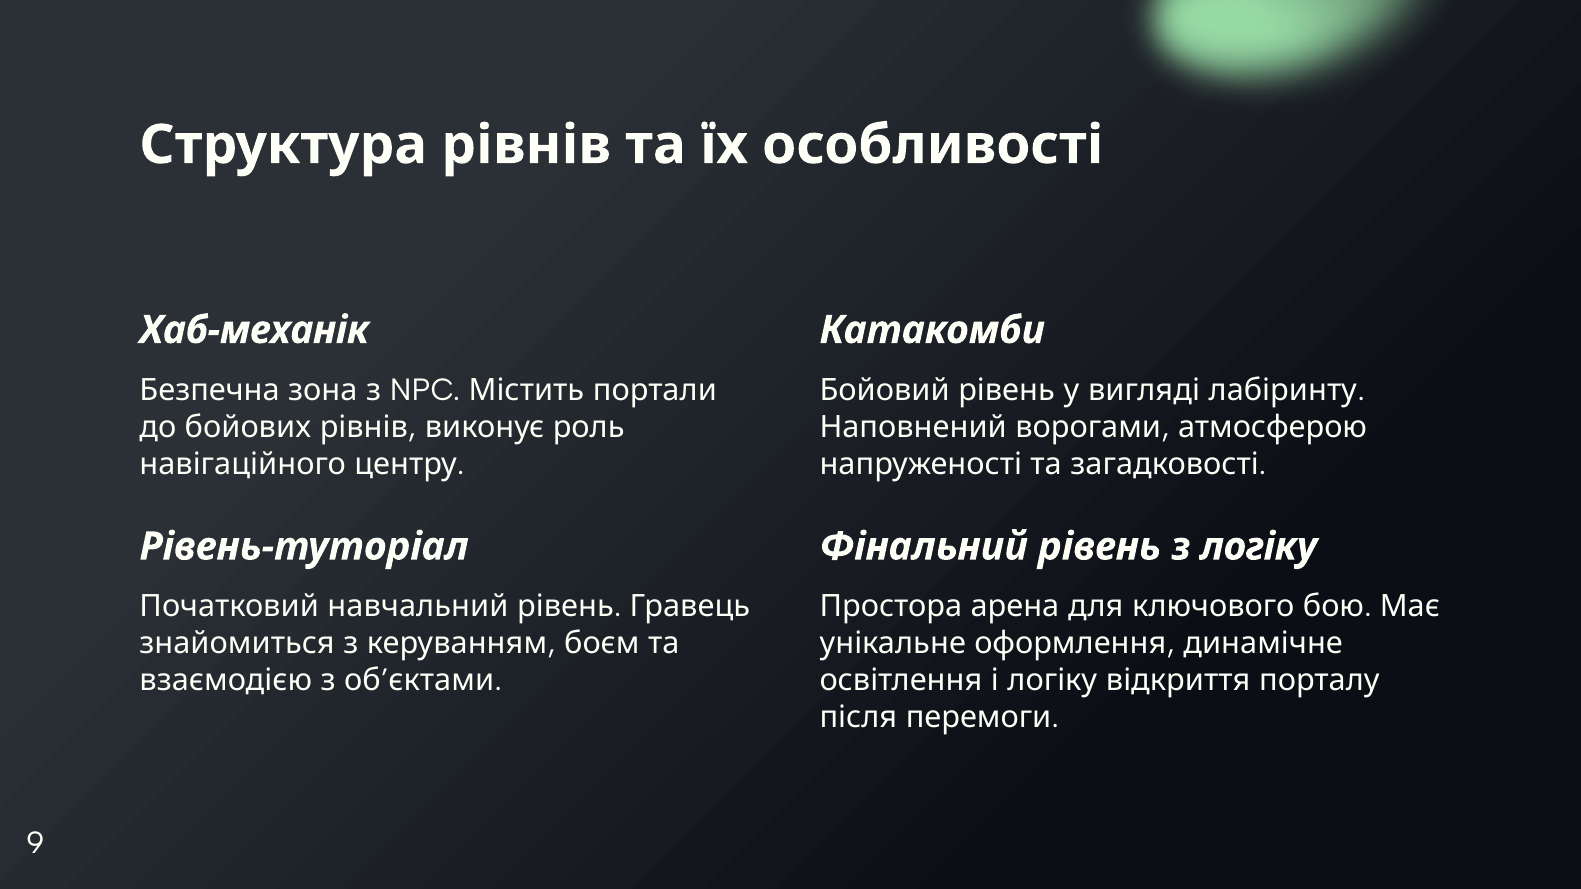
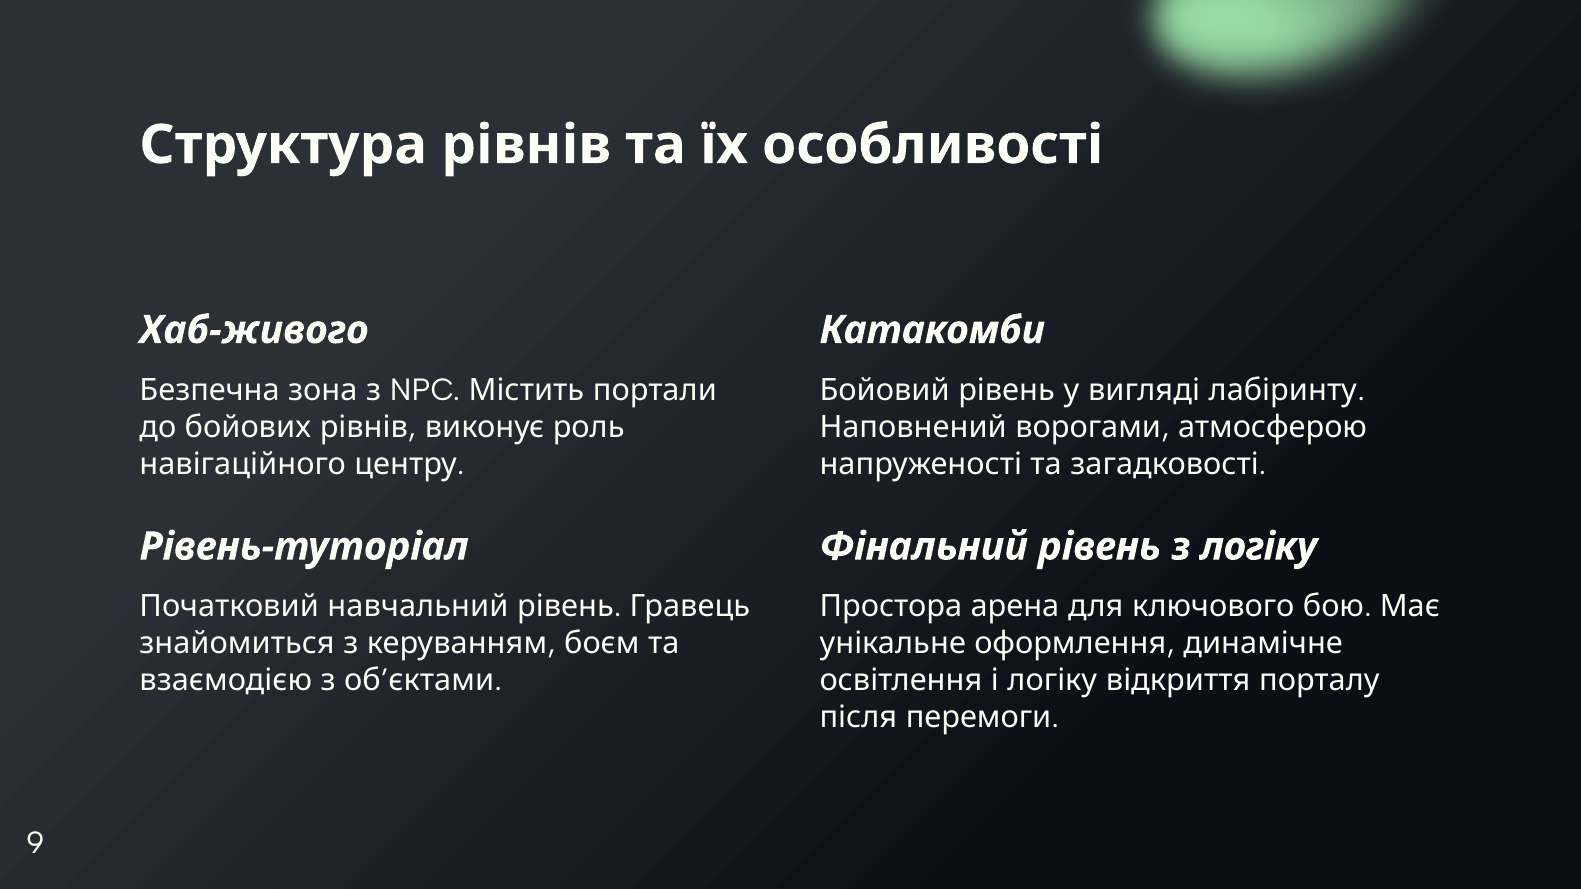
Хаб-механік: Хаб-механік -> Хаб-живого (254, 330)
